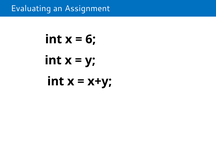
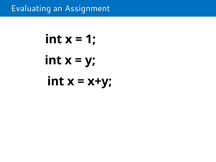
6: 6 -> 1 (91, 39)
